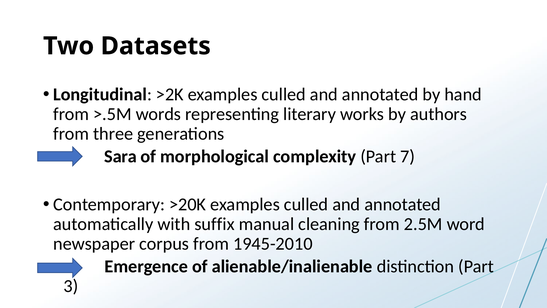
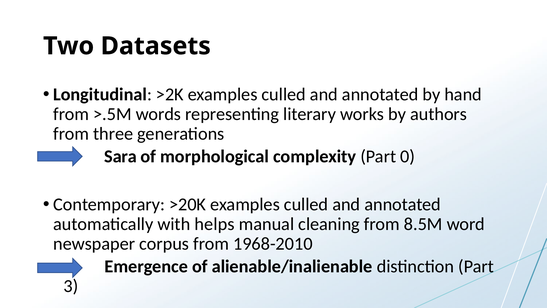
7: 7 -> 0 (408, 156)
suffix: suffix -> helps (214, 224)
2.5M: 2.5M -> 8.5M (423, 224)
1945-2010: 1945-2010 -> 1968-2010 (273, 244)
